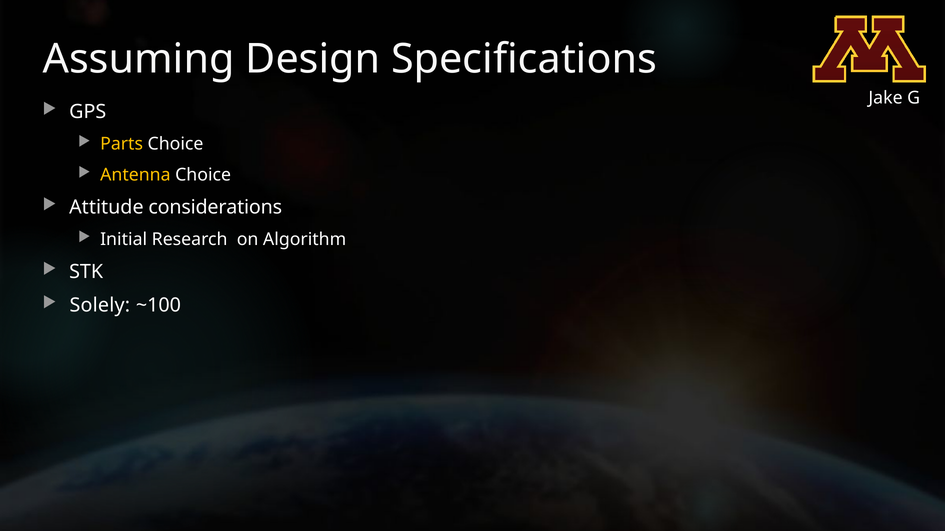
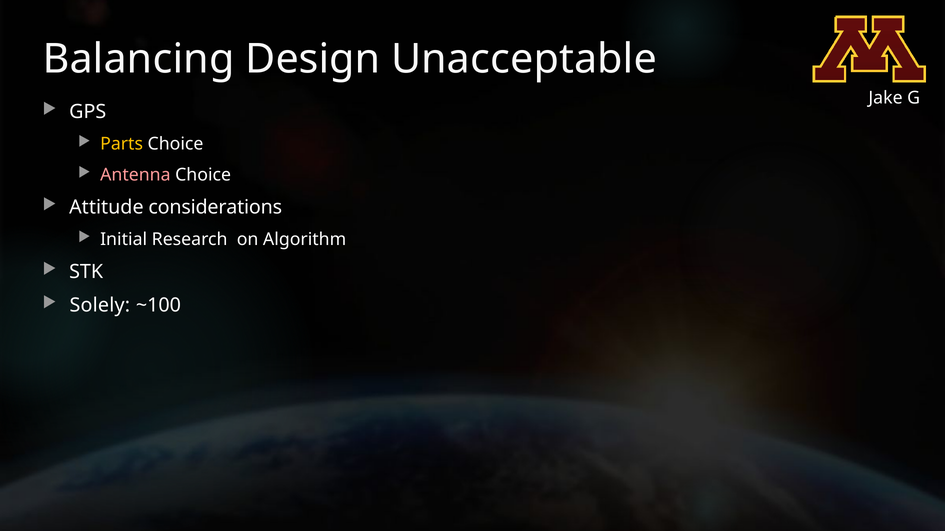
Assuming: Assuming -> Balancing (139, 59)
Specifications: Specifications -> Unacceptable (524, 59)
Antenna colour: yellow -> pink (135, 175)
